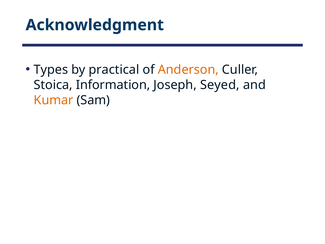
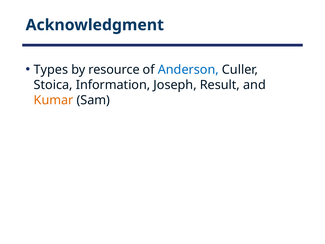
practical: practical -> resource (114, 70)
Anderson colour: orange -> blue (188, 70)
Seyed: Seyed -> Result (220, 85)
